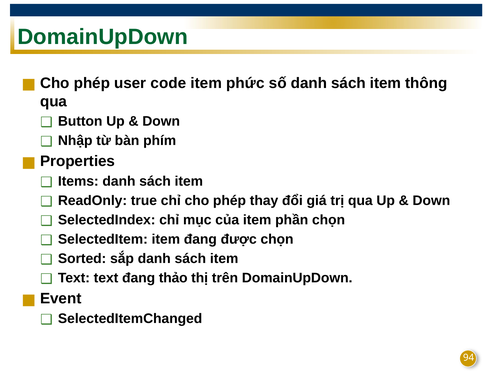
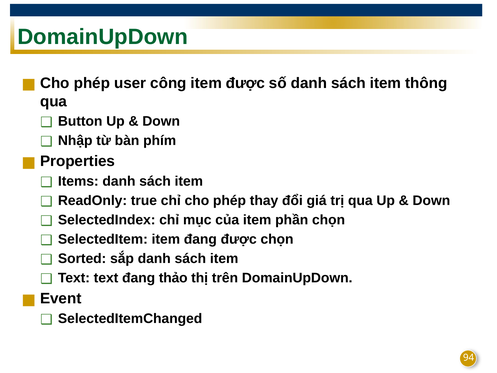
code: code -> công (168, 83)
item phức: phức -> được (245, 83)
